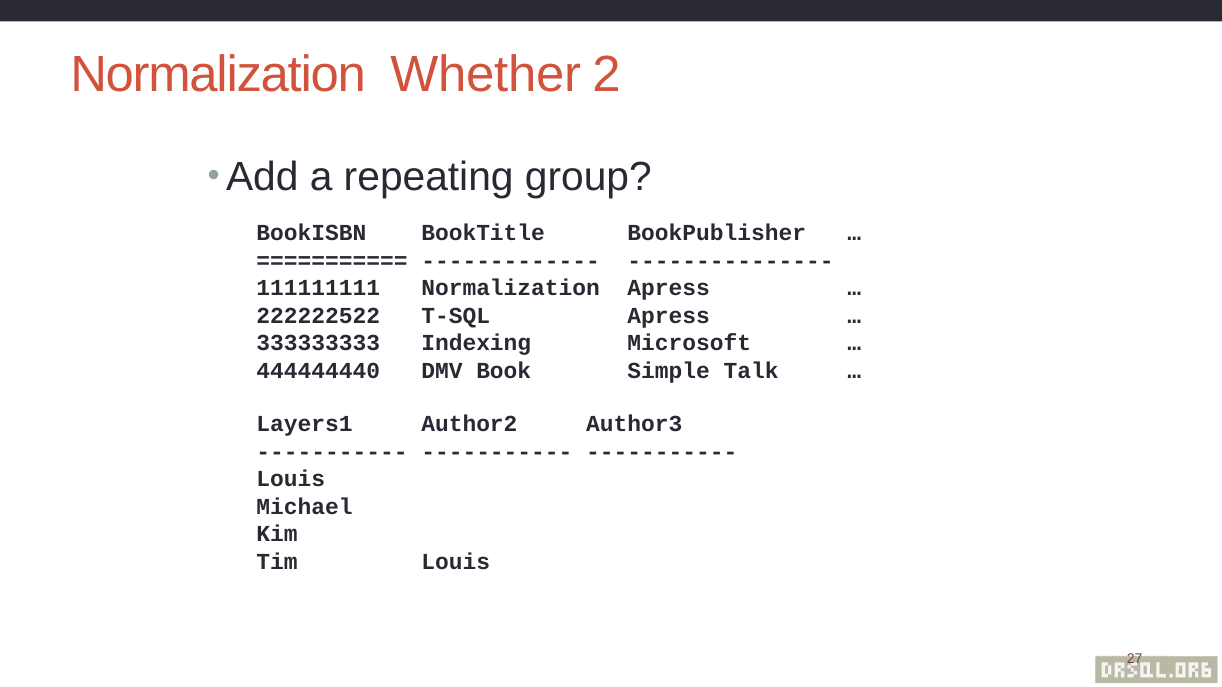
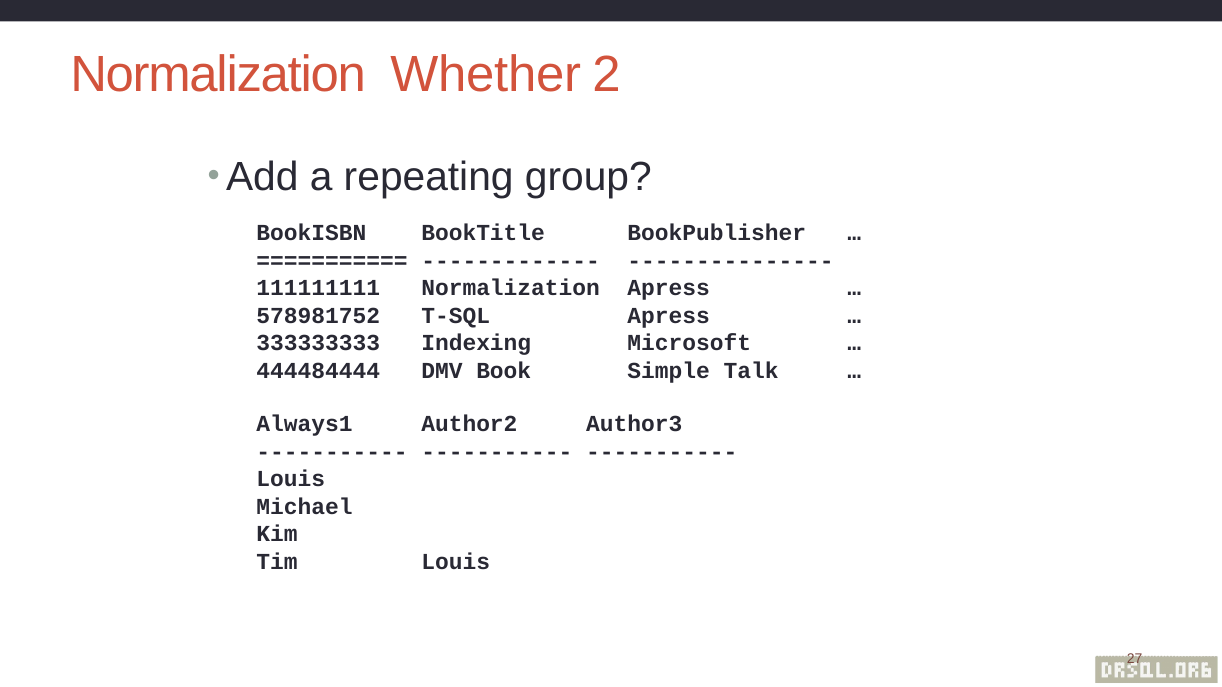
222222522: 222222522 -> 578981752 (318, 316)
444444440: 444444440 -> 444484444 (318, 371)
Layers1: Layers1 -> Always1 (304, 424)
